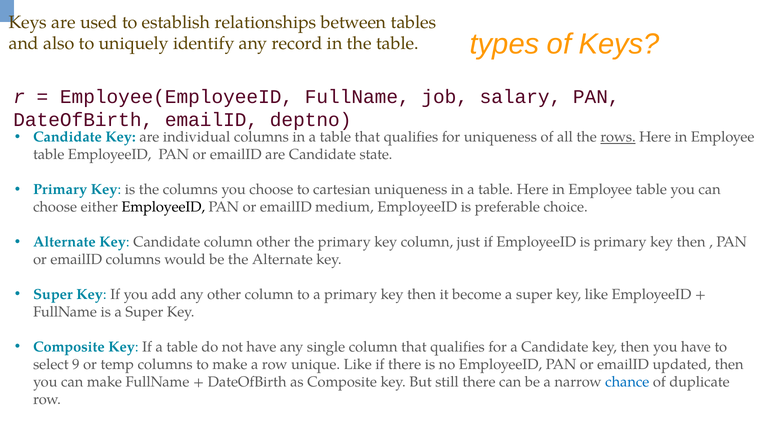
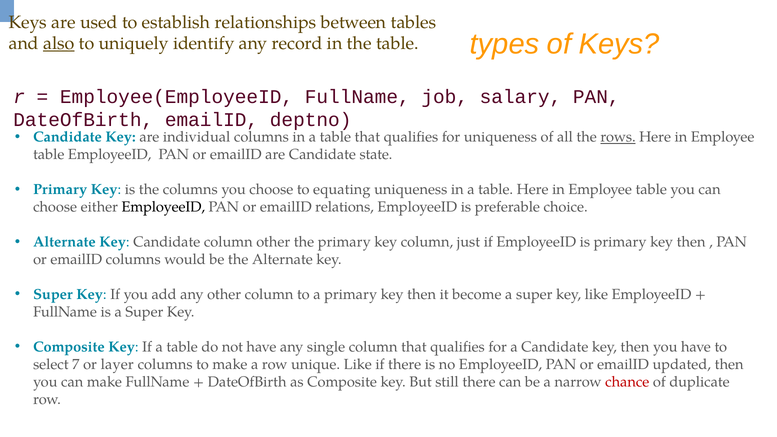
also underline: none -> present (59, 44)
cartesian: cartesian -> equating (342, 190)
medium: medium -> relations (345, 207)
9: 9 -> 7 (76, 364)
temp: temp -> layer (117, 364)
chance colour: blue -> red (627, 382)
